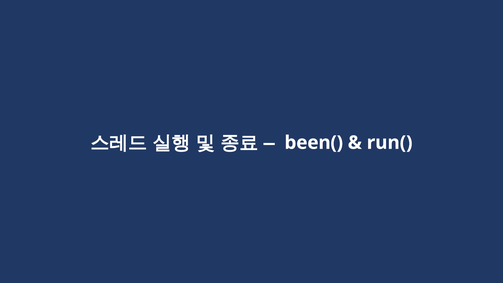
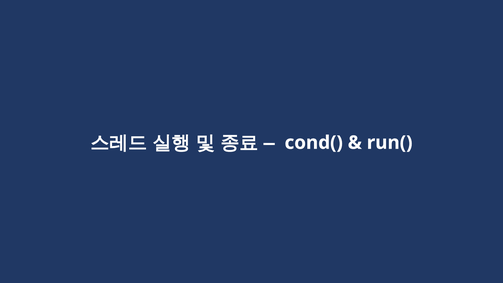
been(: been( -> cond( (314, 143)
